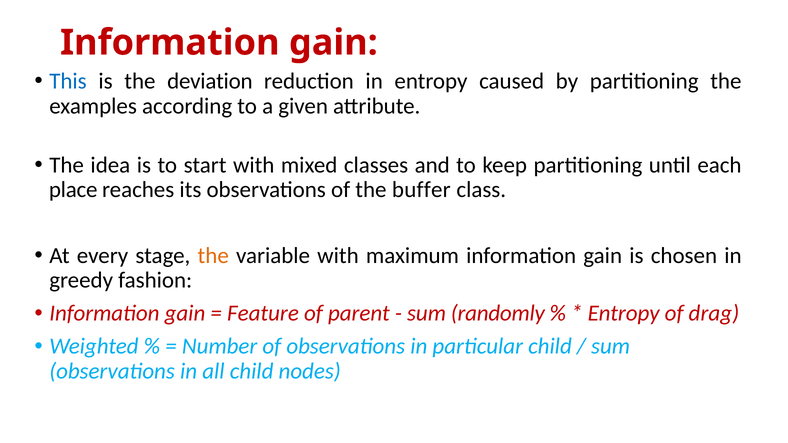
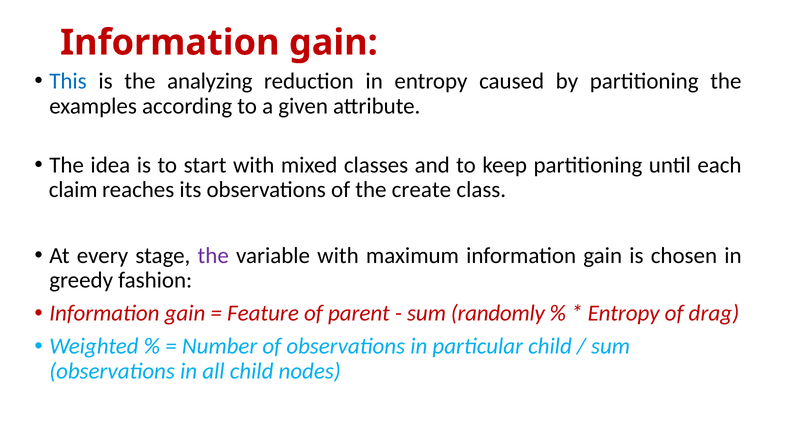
deviation: deviation -> analyzing (210, 81)
place: place -> claim (73, 190)
buffer: buffer -> create (421, 190)
the colour: orange -> purple (213, 256)
